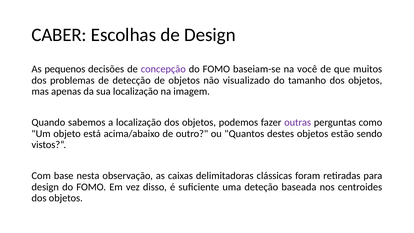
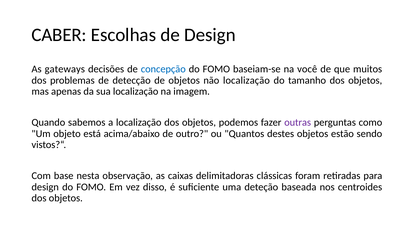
pequenos: pequenos -> gateways (65, 69)
concepção colour: purple -> blue (163, 69)
não visualizado: visualizado -> localização (246, 80)
